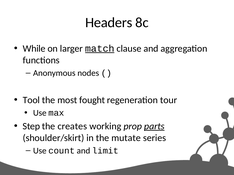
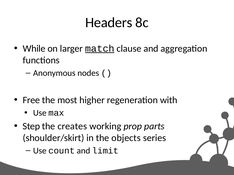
Tool: Tool -> Free (31, 100)
fought: fought -> higher (92, 100)
tour: tour -> with (169, 100)
parts underline: present -> none (154, 126)
mutate: mutate -> objects (126, 138)
